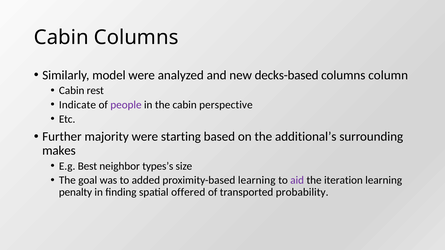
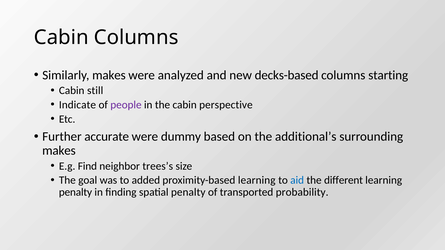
Similarly model: model -> makes (109, 75)
column: column -> starting (388, 75)
rest: rest -> still (95, 91)
majority: majority -> accurate (107, 137)
starting: starting -> dummy (181, 137)
Best: Best -> Find (87, 166)
types’s: types’s -> trees’s (158, 166)
aid colour: purple -> blue (297, 181)
iteration: iteration -> different (344, 181)
spatial offered: offered -> penalty (188, 193)
